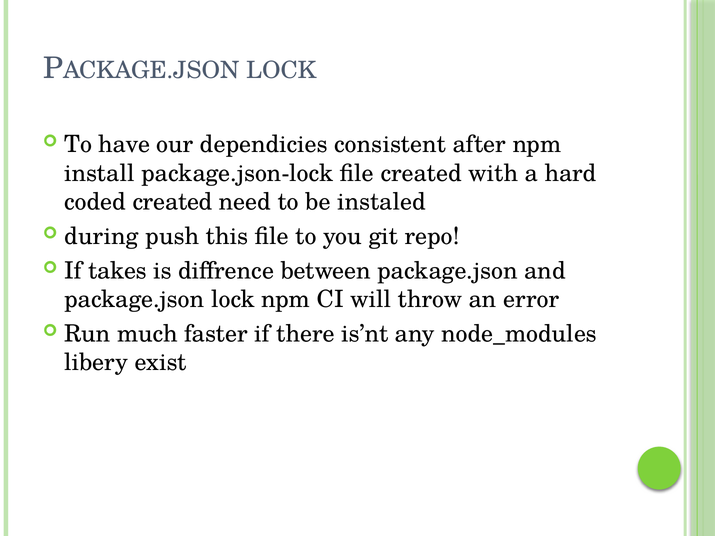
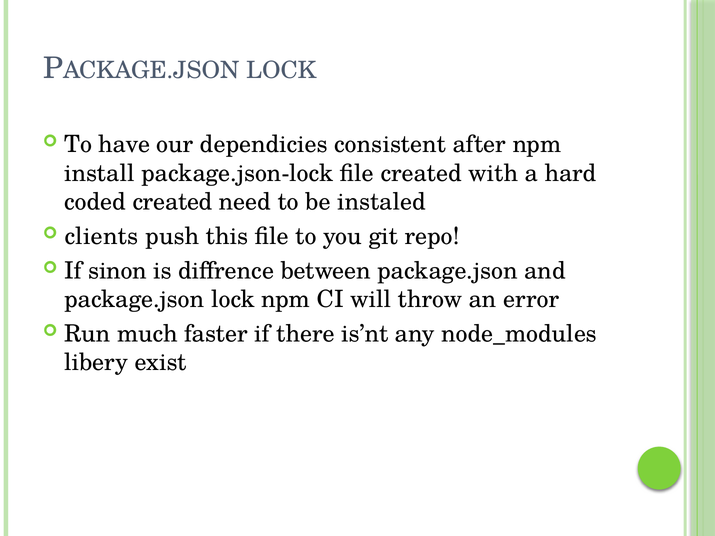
during: during -> clients (101, 236)
takes: takes -> sinon (118, 271)
